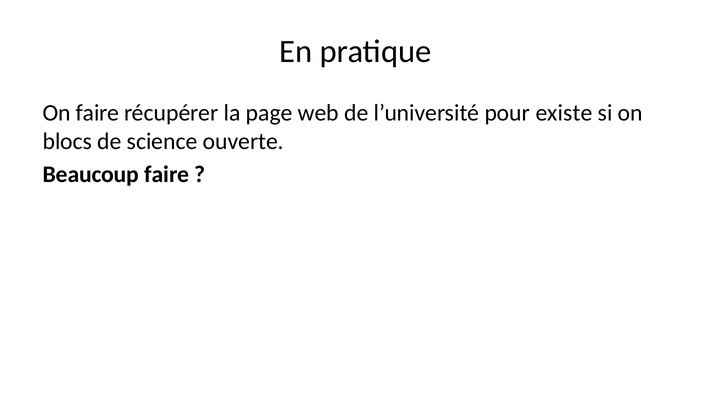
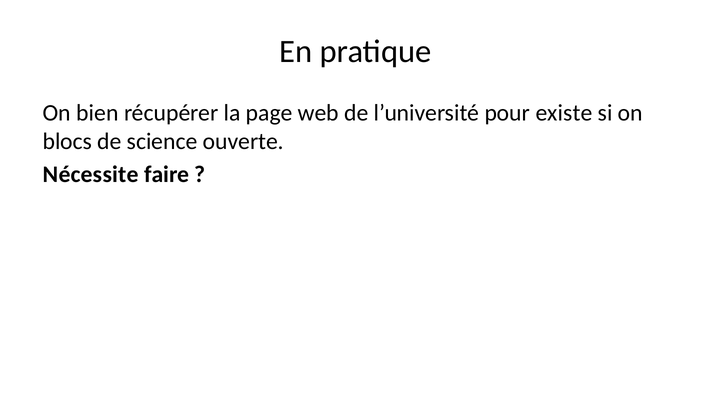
On faire: faire -> bien (97, 113)
Beaucoup: Beaucoup -> Nécessite (91, 174)
